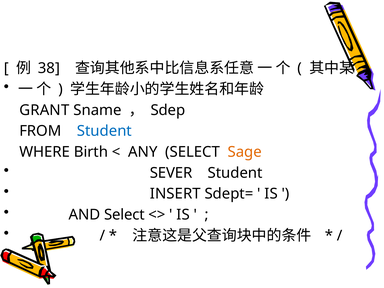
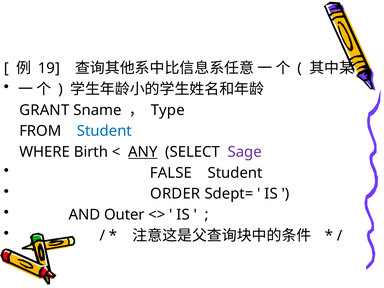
38: 38 -> 19 (49, 68)
Sdep: Sdep -> Type (168, 110)
ANY underline: none -> present (143, 152)
Sage colour: orange -> purple (245, 152)
SEVER: SEVER -> FALSE (171, 173)
INSERT: INSERT -> ORDER (175, 194)
AND Select: Select -> Outer (124, 215)
